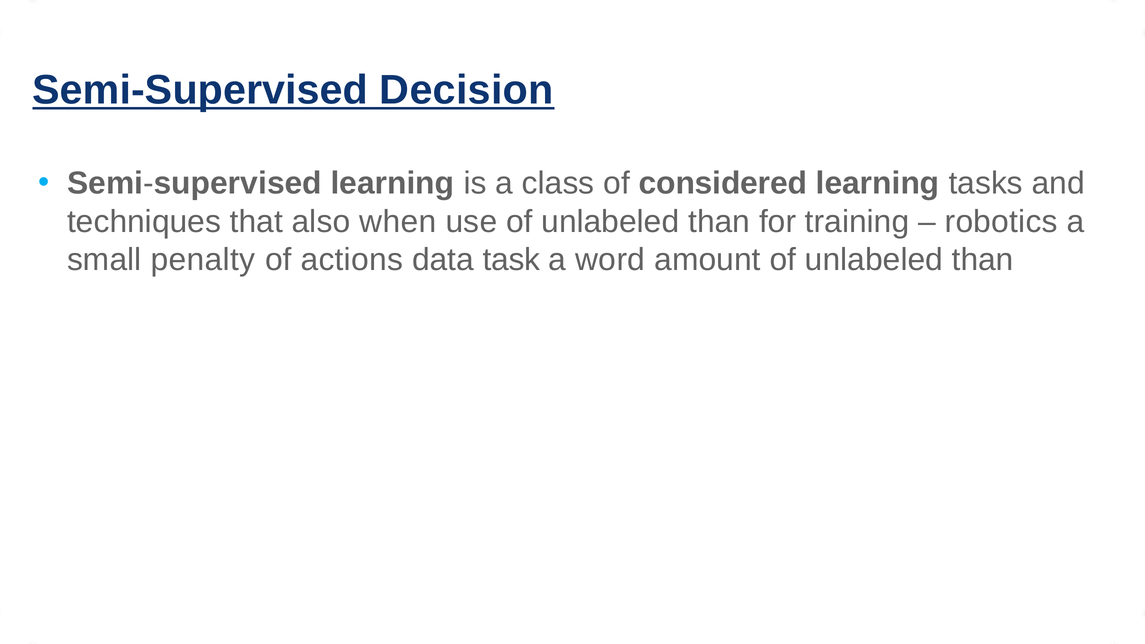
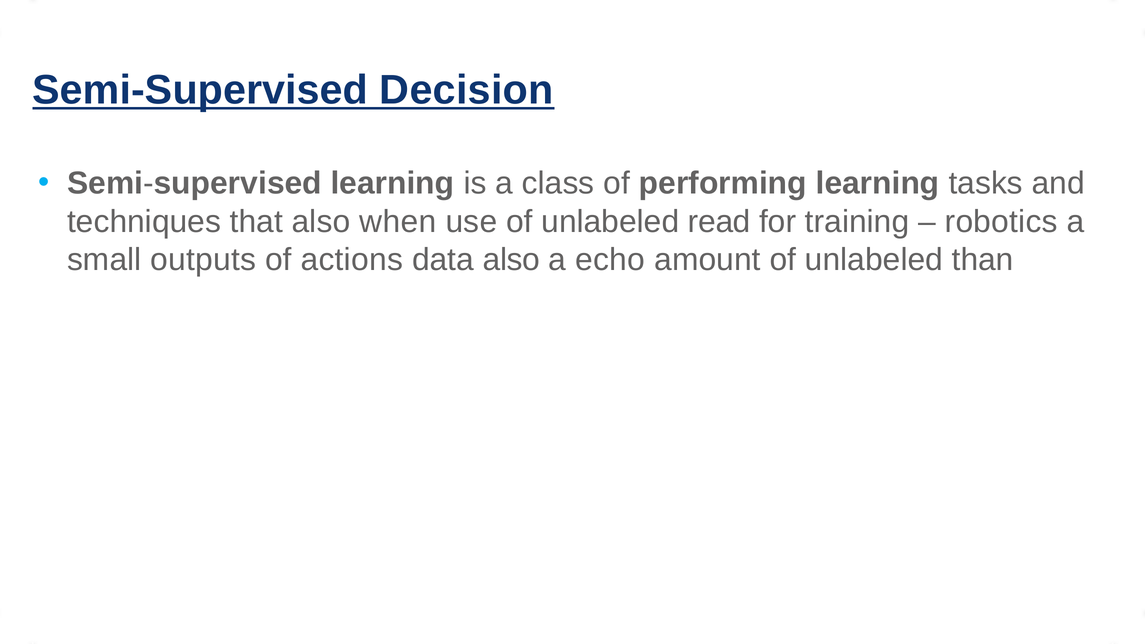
considered: considered -> performing (723, 183)
use of unlabeled than: than -> read (719, 222)
penalty: penalty -> outputs (203, 260)
data task: task -> also (511, 260)
word: word -> echo (610, 260)
